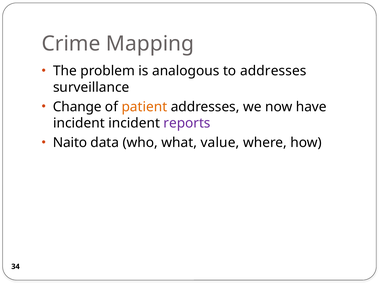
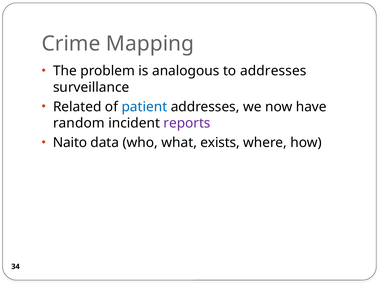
Change: Change -> Related (77, 107)
patient colour: orange -> blue (144, 107)
incident: incident -> random (79, 123)
value: value -> exists (220, 143)
